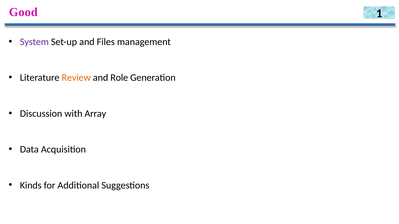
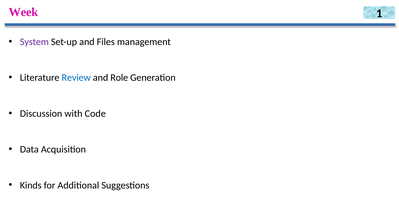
Good: Good -> Week (23, 12)
Review colour: orange -> blue (76, 78)
Array: Array -> Code (95, 114)
